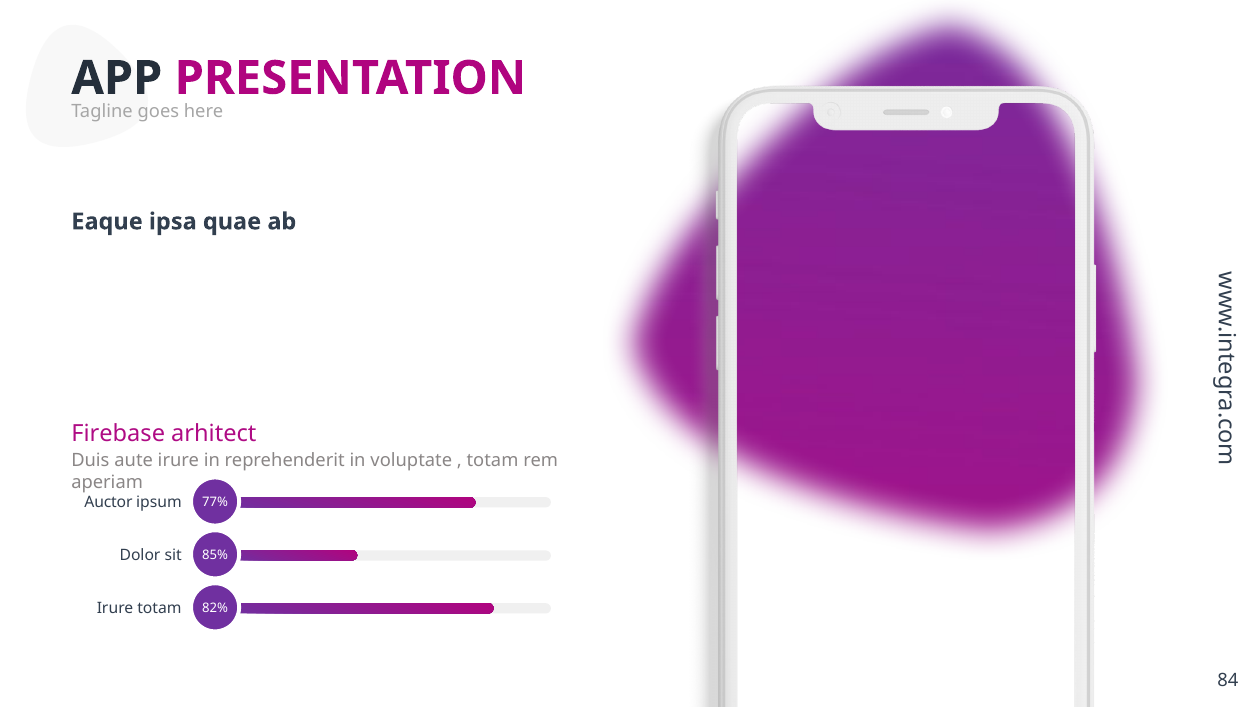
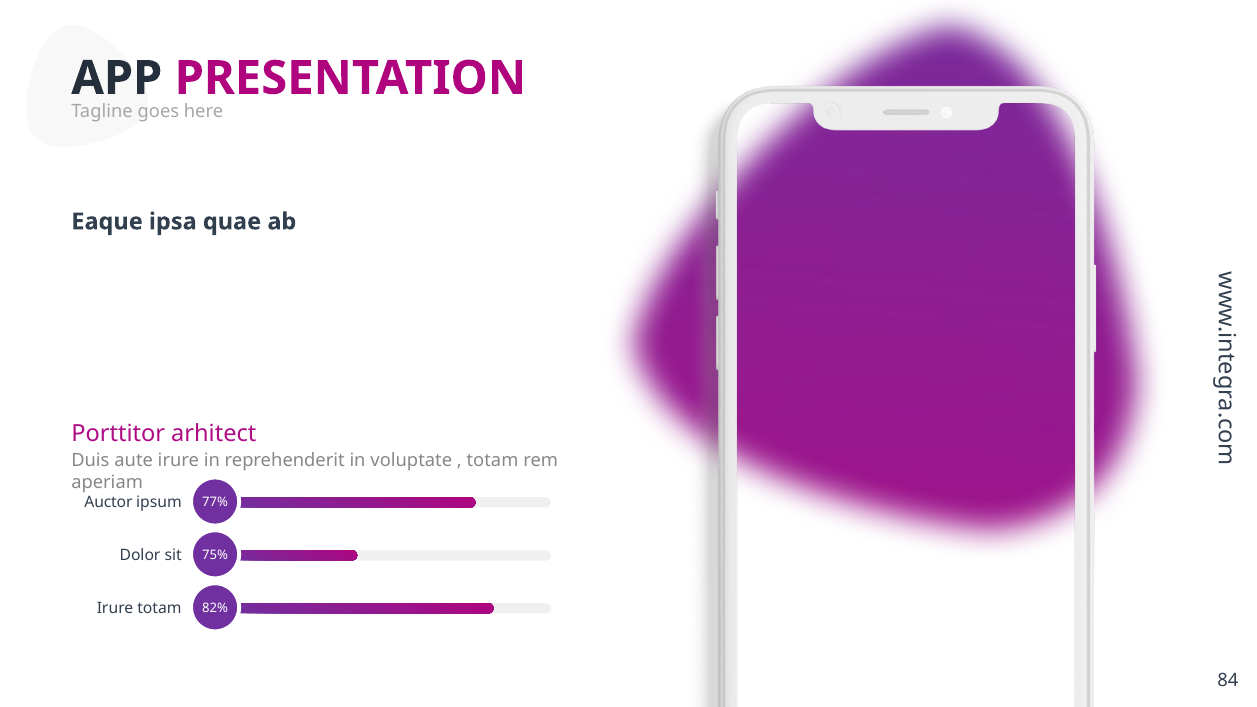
Firebase: Firebase -> Porttitor (118, 434)
85%: 85% -> 75% (215, 555)
